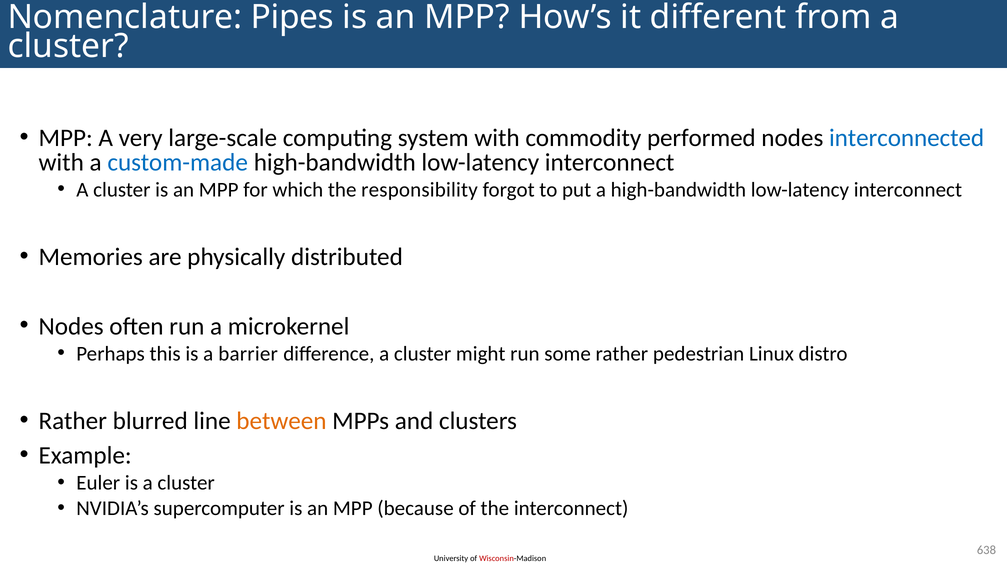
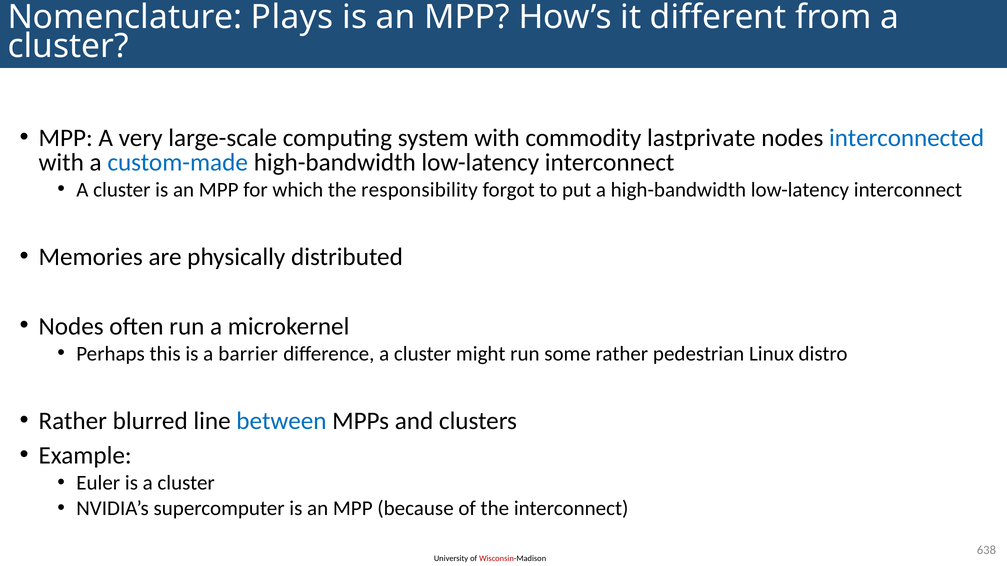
Pipes: Pipes -> Plays (292, 17)
performed: performed -> lastprivate (701, 138)
between colour: orange -> blue (281, 421)
